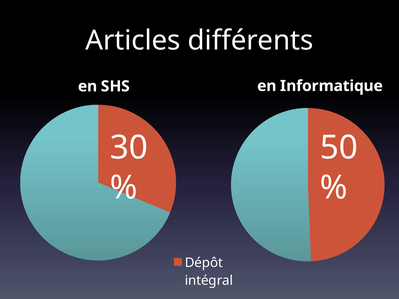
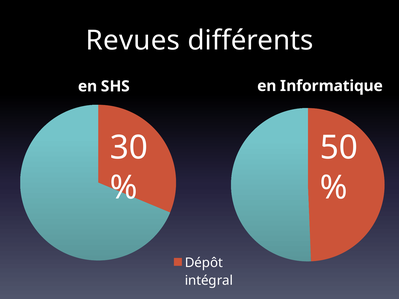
Articles: Articles -> Revues (133, 41)
